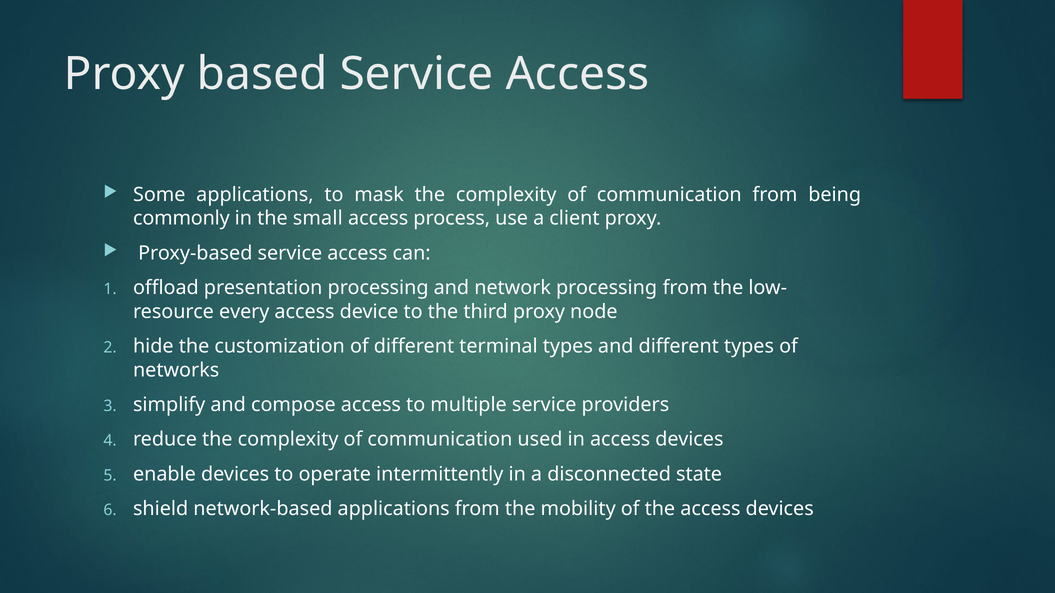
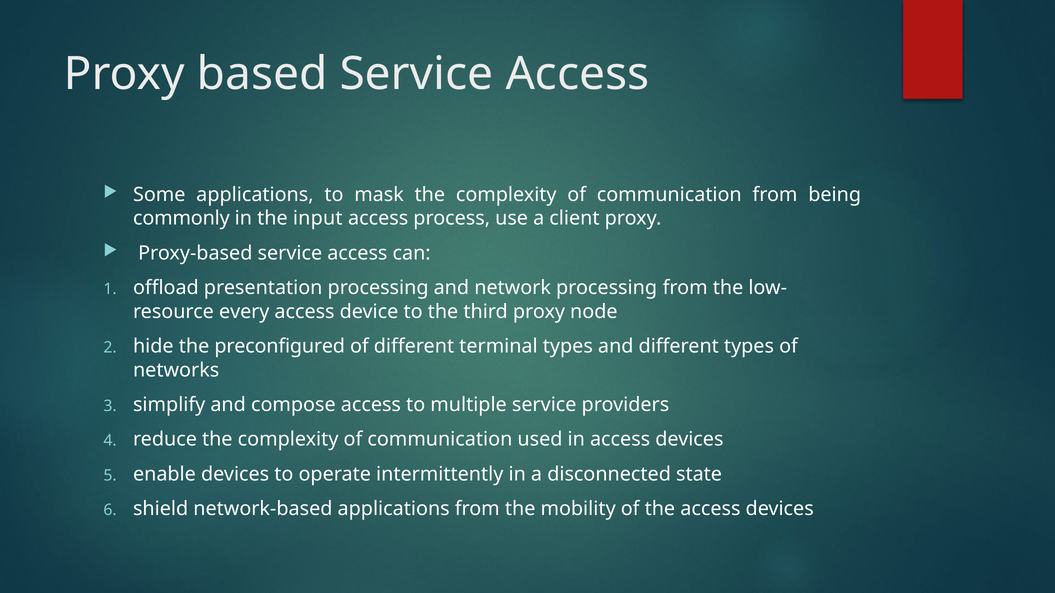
small: small -> input (318, 219)
customization: customization -> preconfigured (280, 347)
